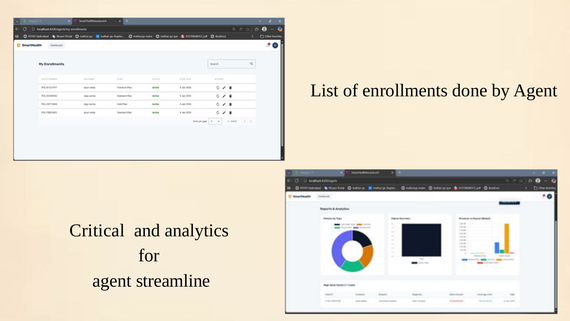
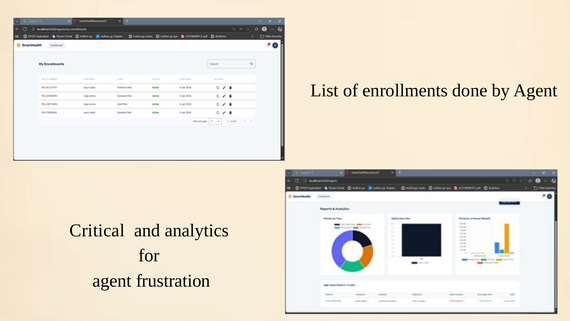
streamline: streamline -> frustration (173, 281)
